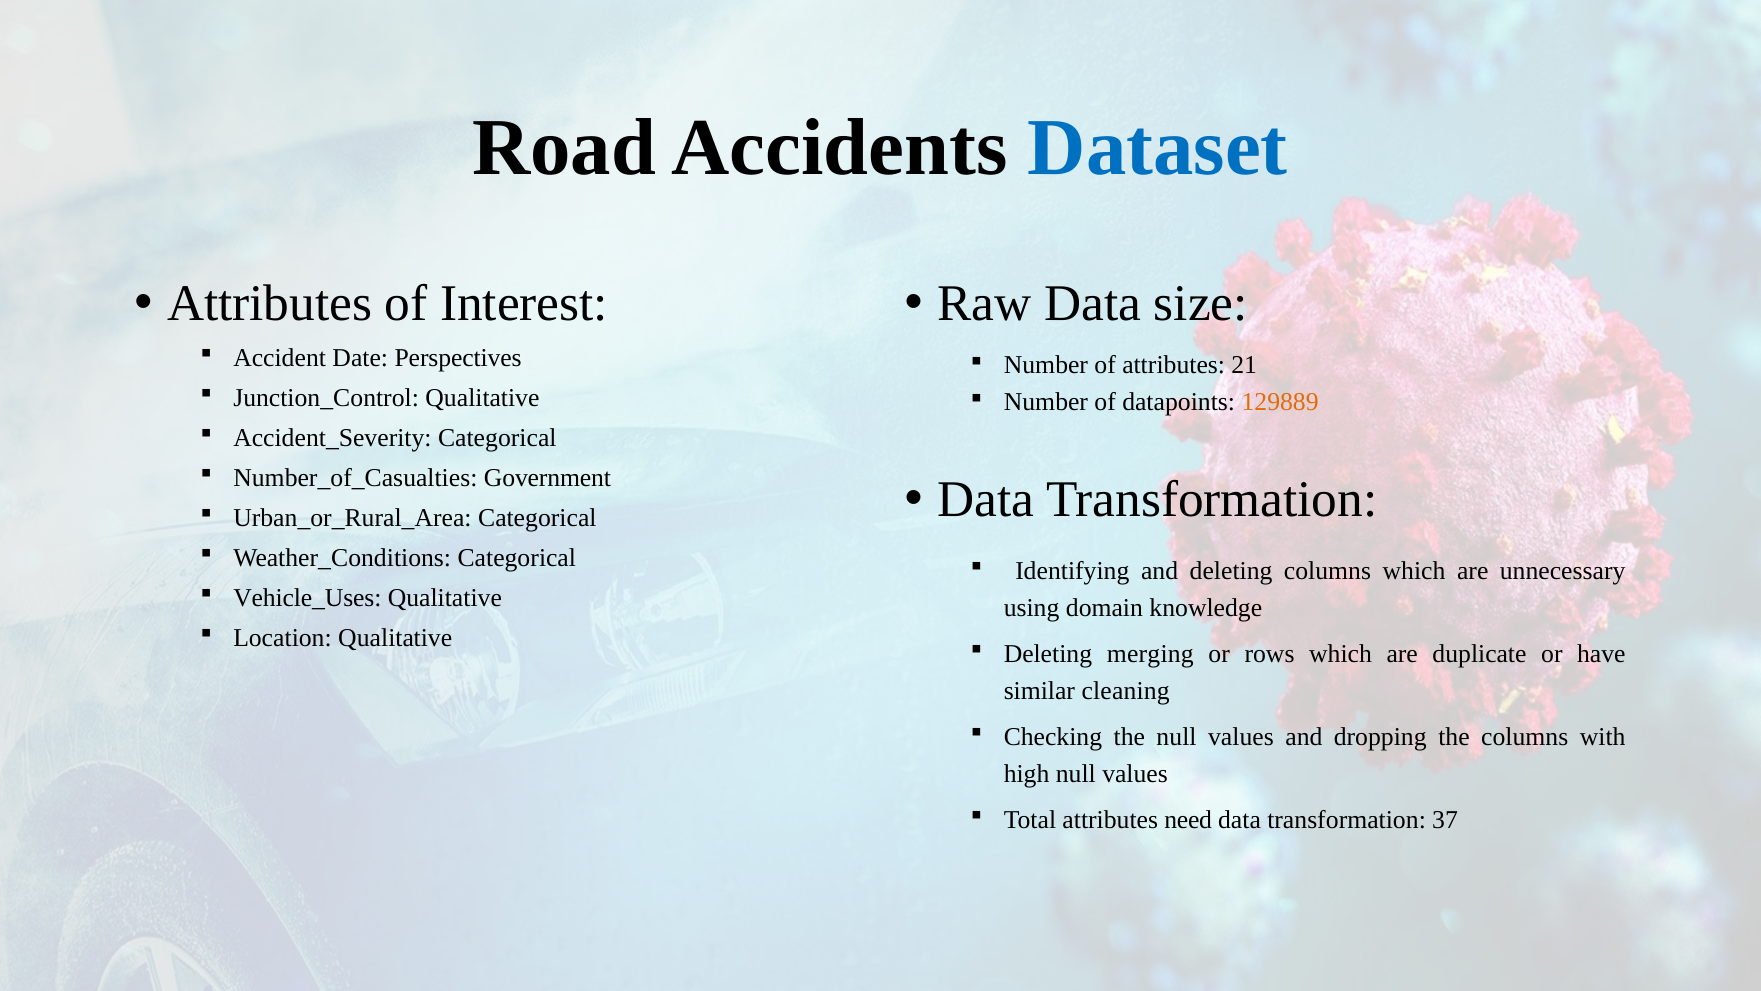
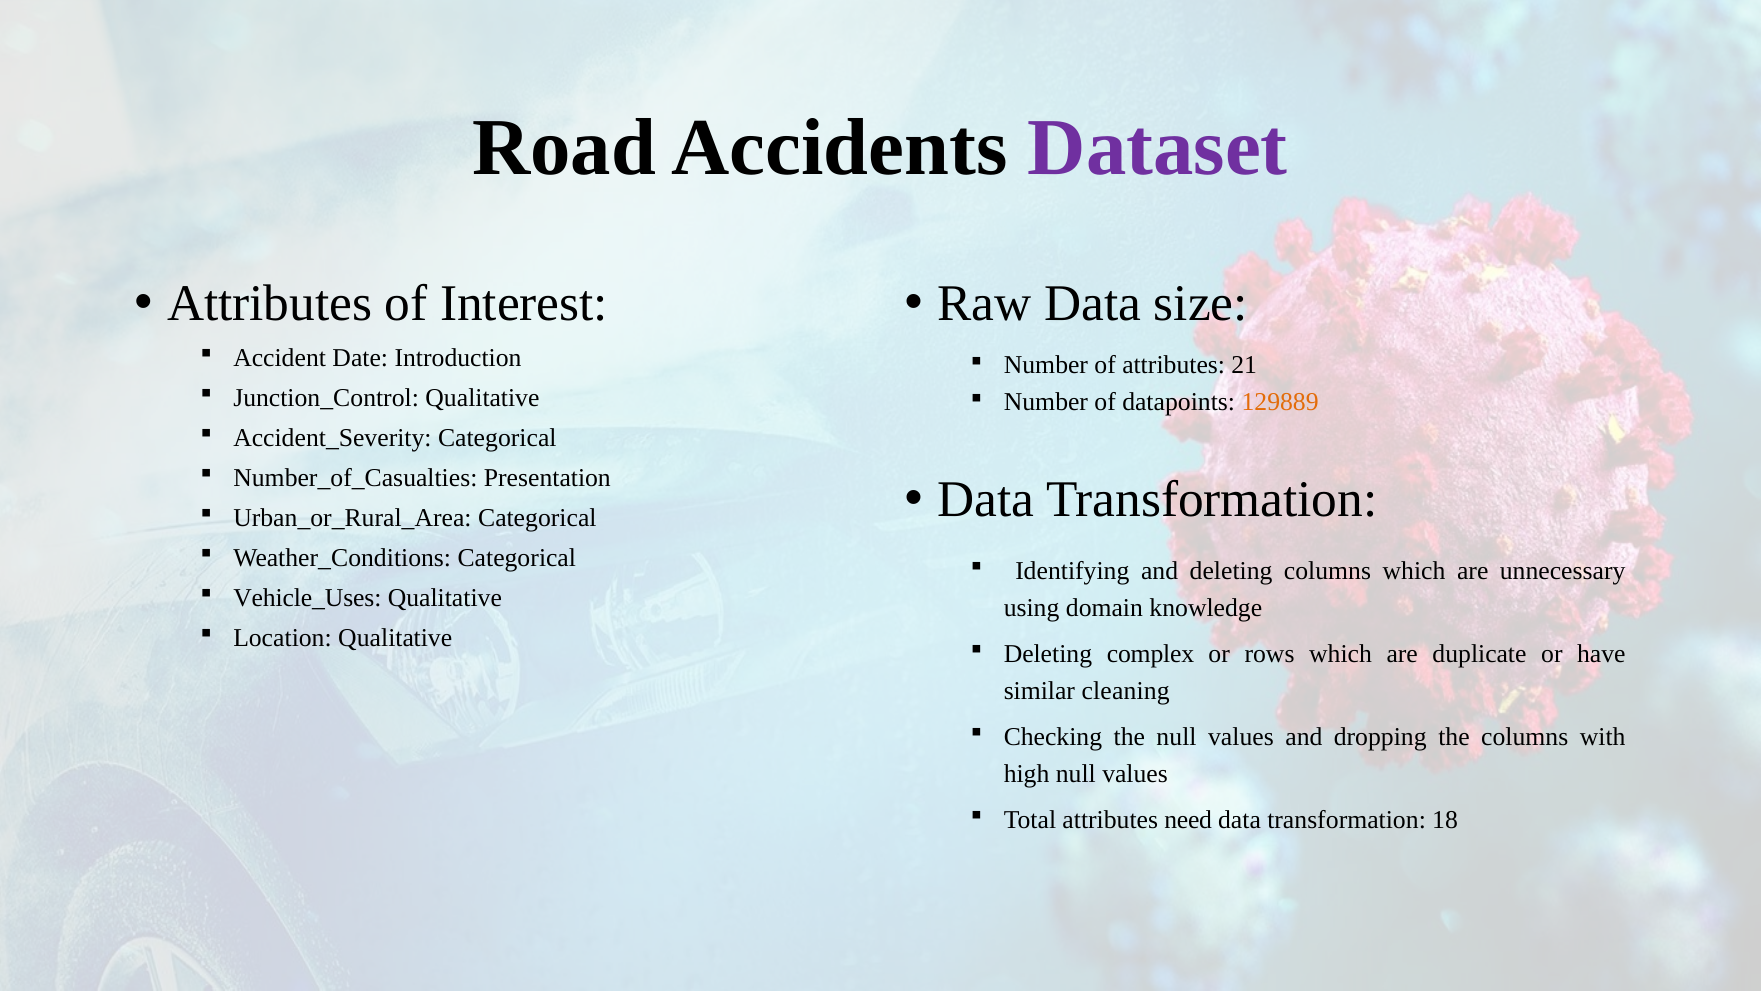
Dataset colour: blue -> purple (1158, 148)
Perspectives: Perspectives -> Introduction (458, 358)
Government: Government -> Presentation (547, 478)
merging: merging -> complex (1151, 654)
37: 37 -> 18 (1445, 820)
